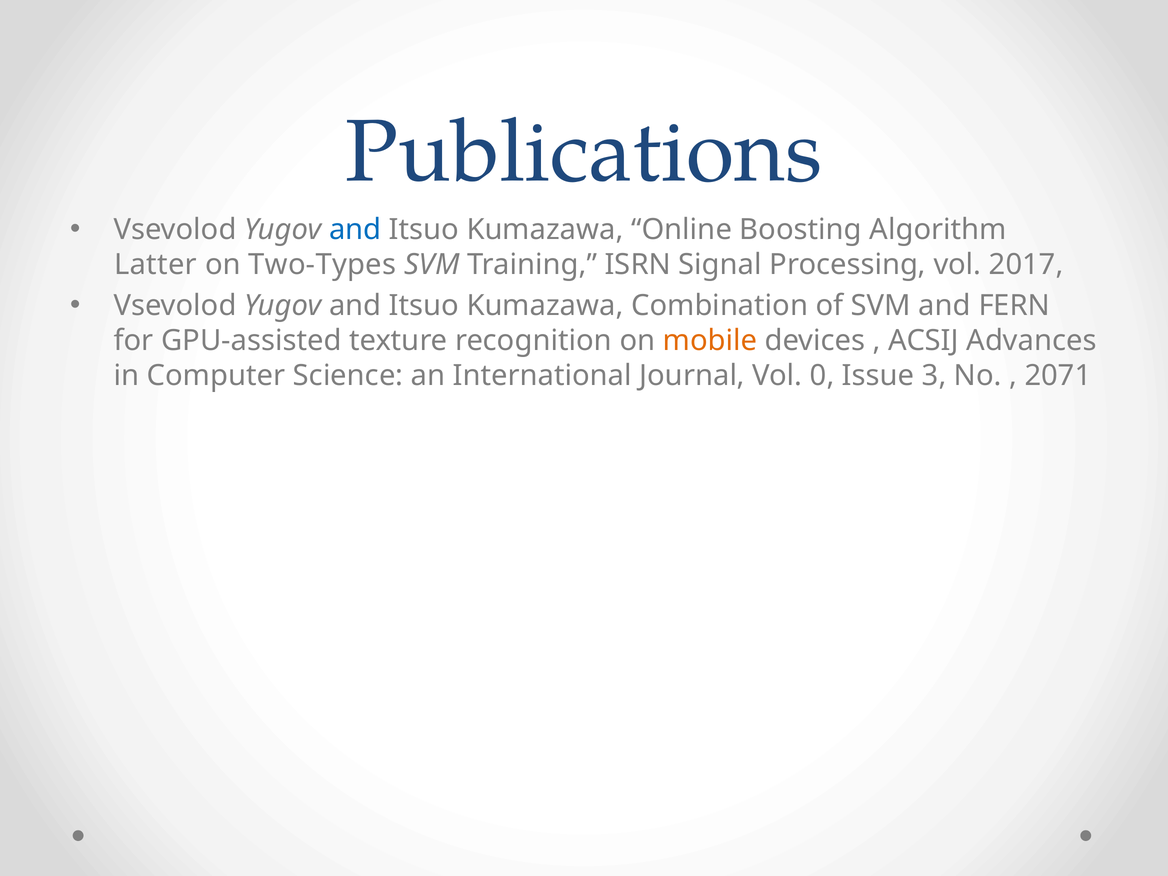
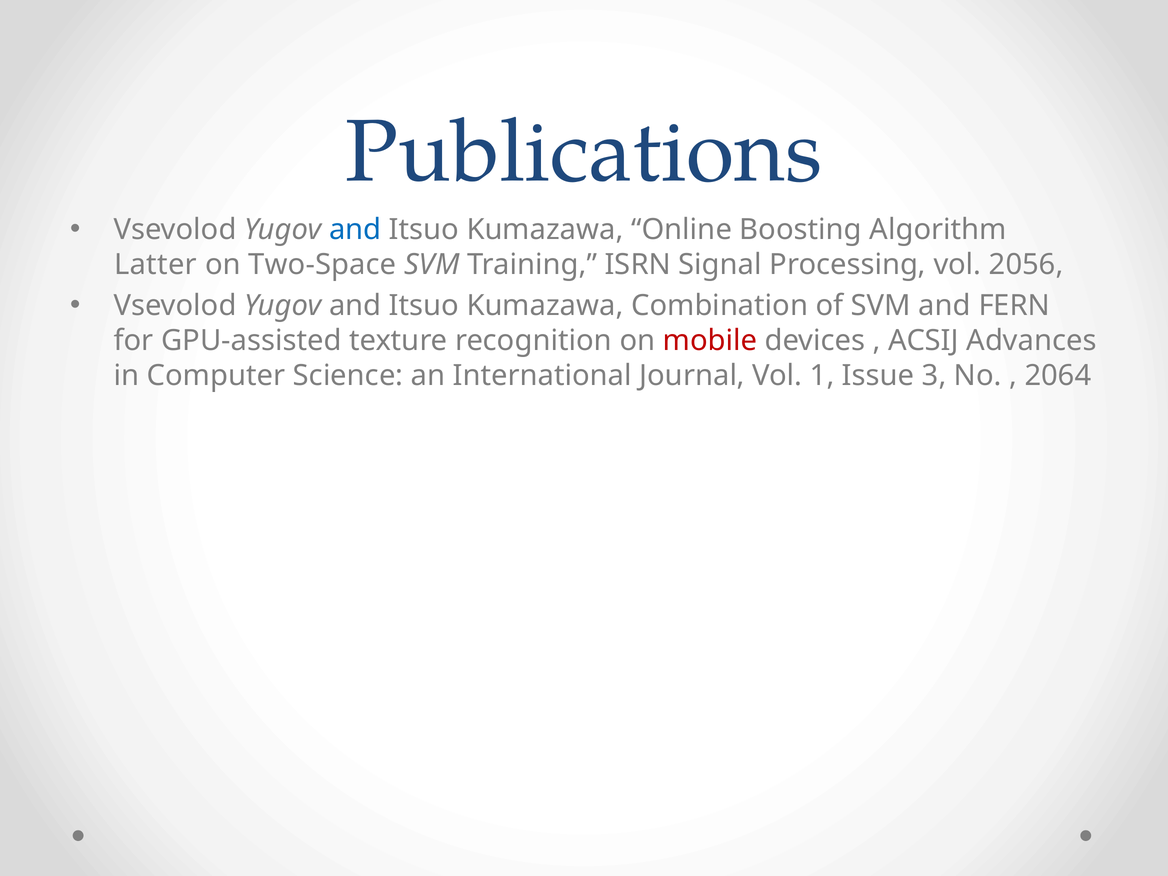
Two-Types: Two-Types -> Two-Space (322, 265)
2017: 2017 -> 2056 (1026, 265)
mobile colour: orange -> red (710, 341)
0: 0 -> 1 (822, 376)
2071: 2071 -> 2064 (1058, 376)
